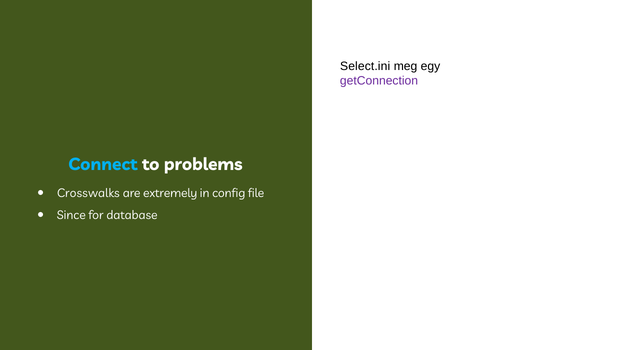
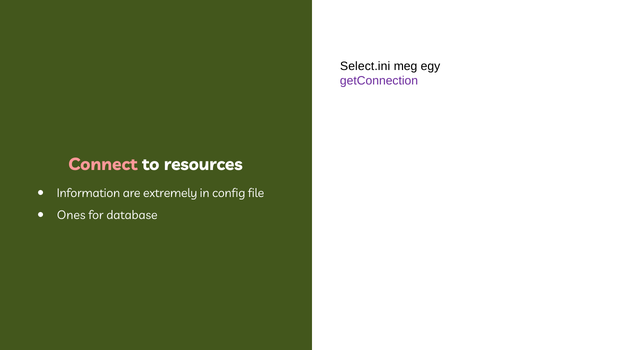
Connect colour: light blue -> pink (103, 164)
problems: problems -> resources (203, 164)
Crosswalks: Crosswalks -> Information (89, 193)
Since: Since -> Ones (71, 215)
